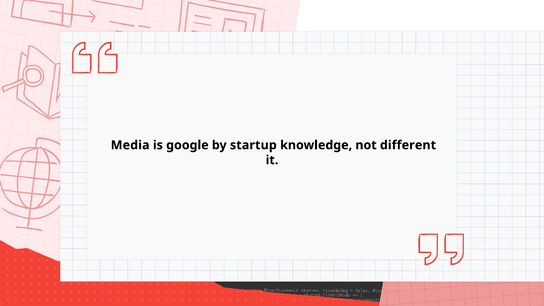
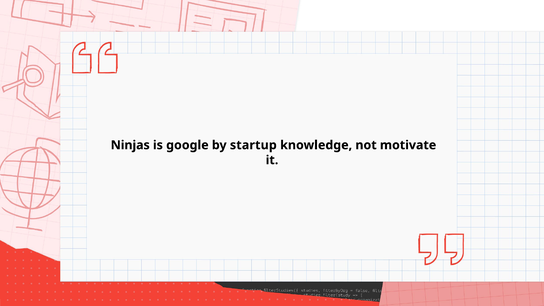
Media: Media -> Ninjas (130, 145)
different: different -> motivate (408, 145)
